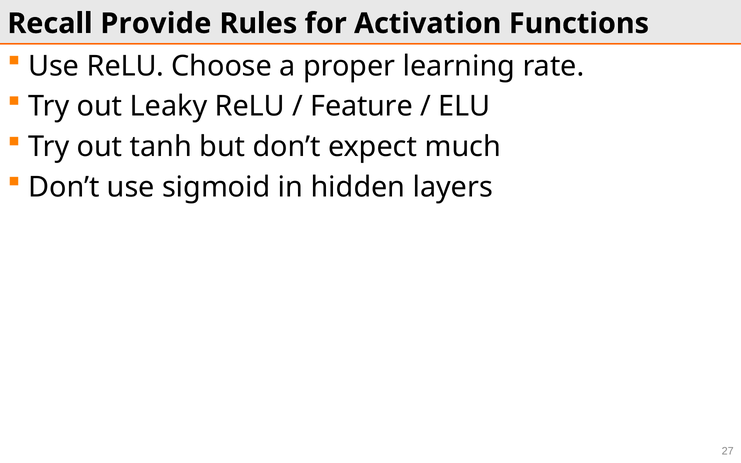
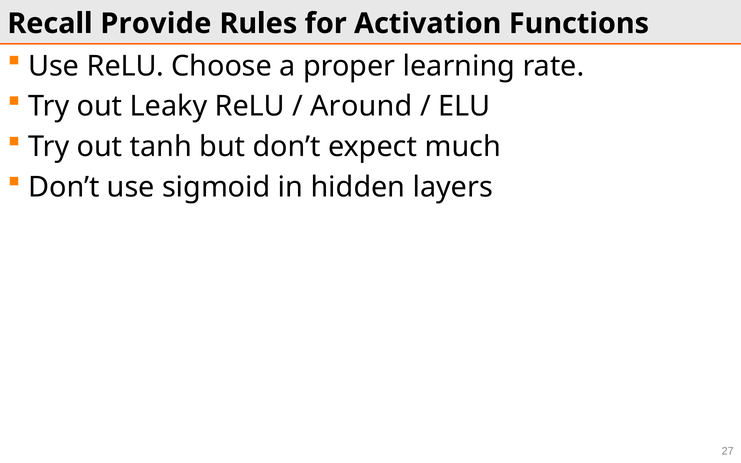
Feature: Feature -> Around (361, 106)
